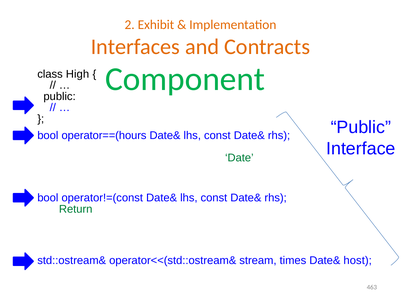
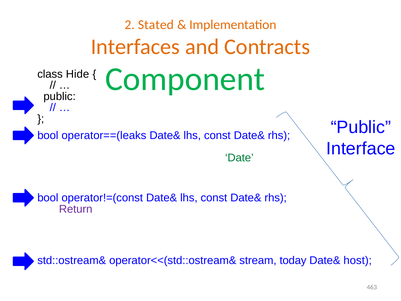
Exhibit: Exhibit -> Stated (156, 25)
High: High -> Hide (78, 74)
operator==(hours: operator==(hours -> operator==(leaks (104, 135)
Return colour: green -> purple (76, 209)
times: times -> today (293, 260)
